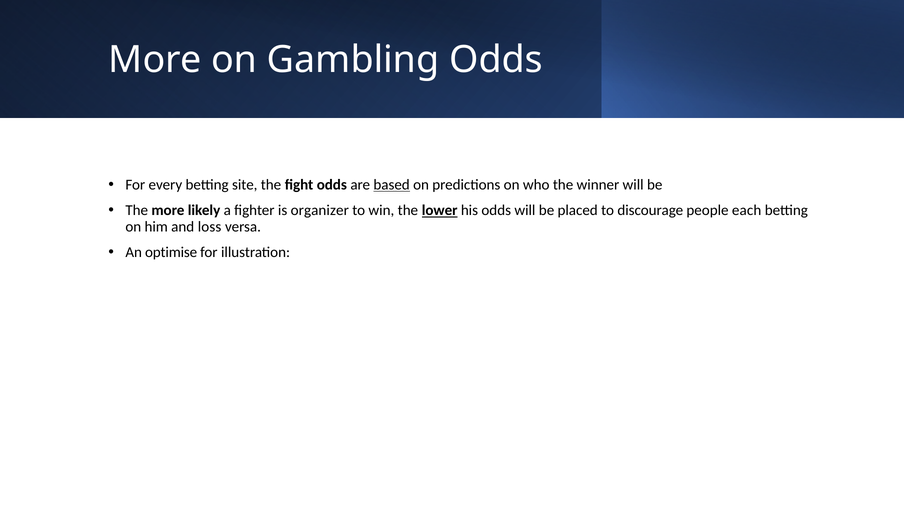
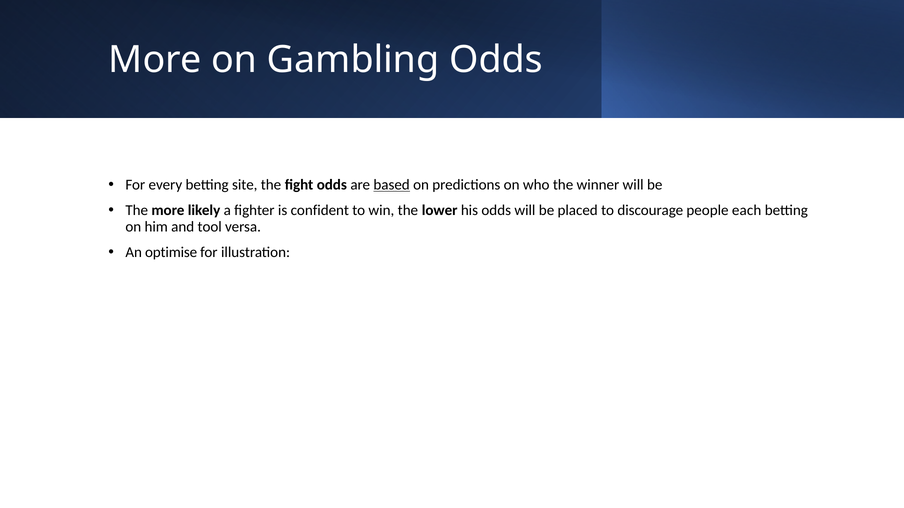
organizer: organizer -> confident (320, 211)
lower underline: present -> none (440, 211)
loss: loss -> tool (210, 227)
